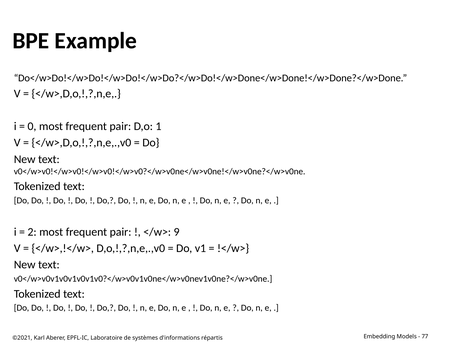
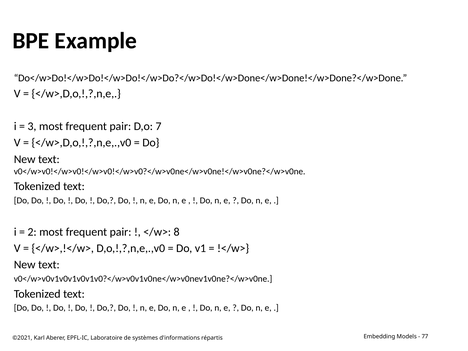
0: 0 -> 3 (32, 126)
1: 1 -> 7 (158, 126)
9: 9 -> 8 (177, 232)
